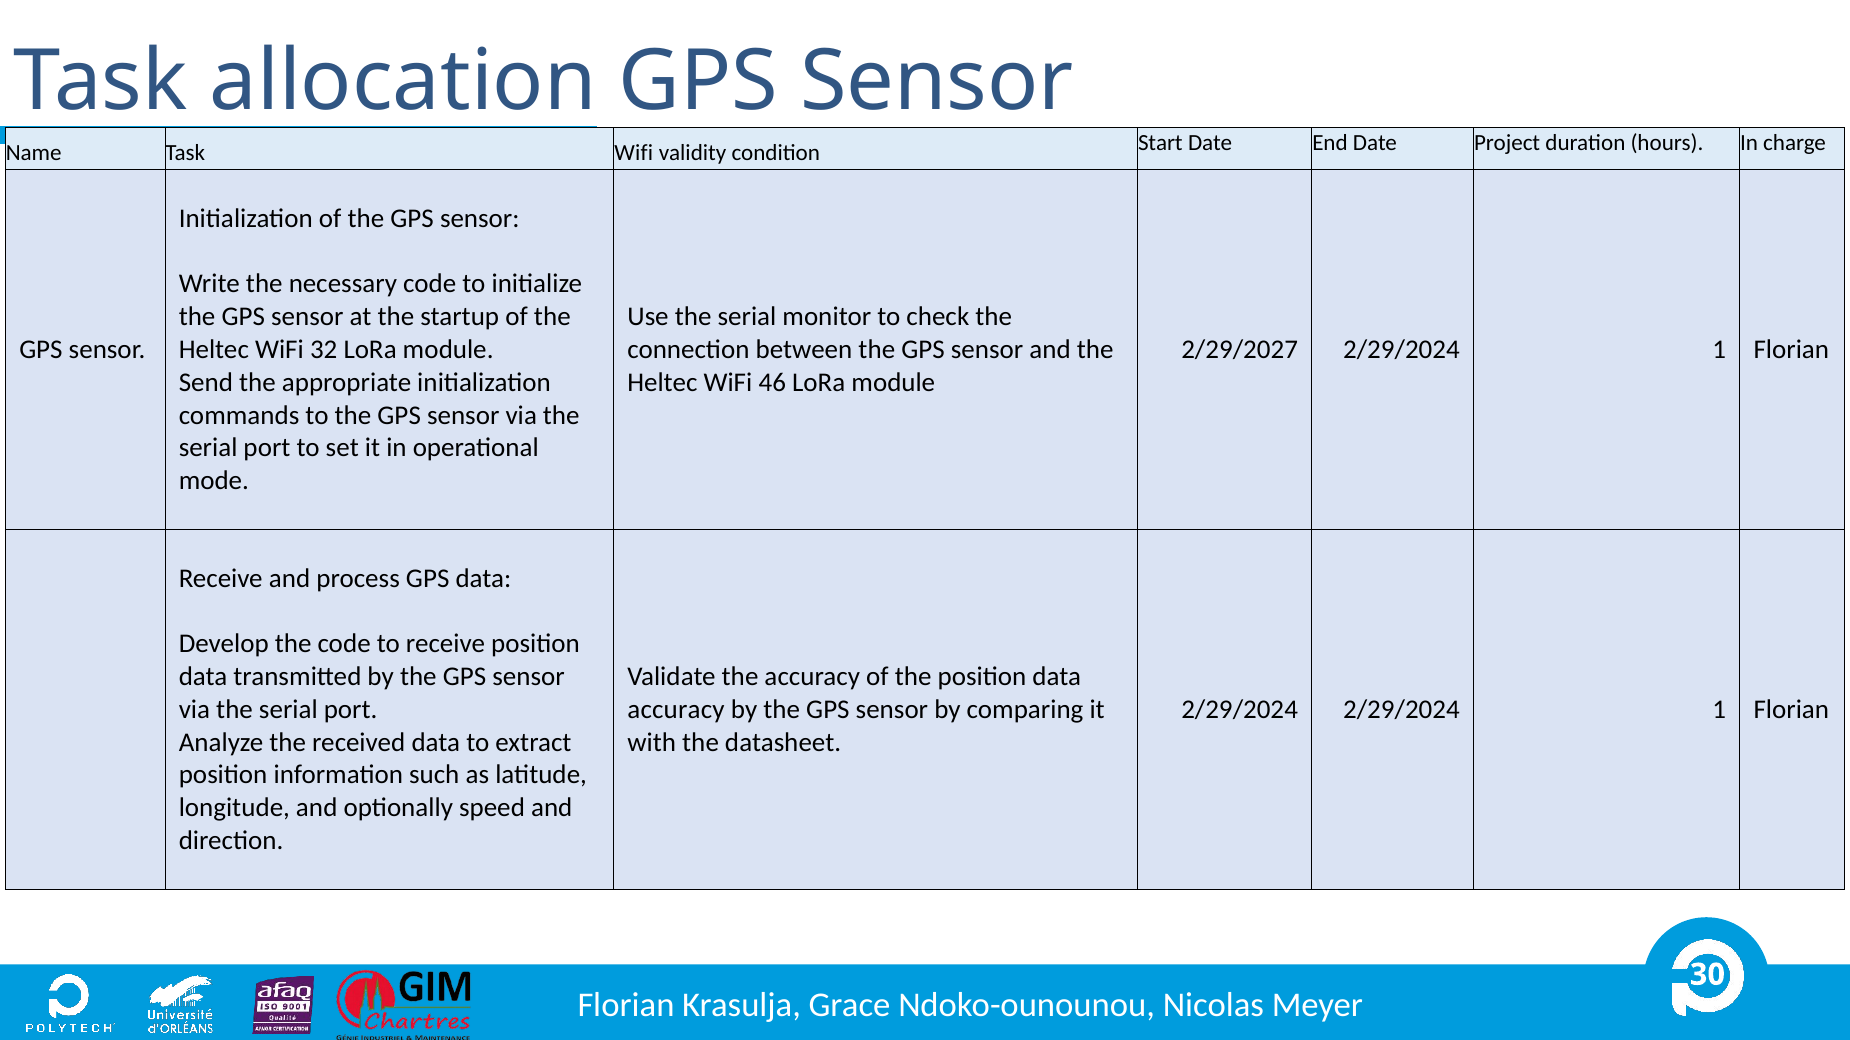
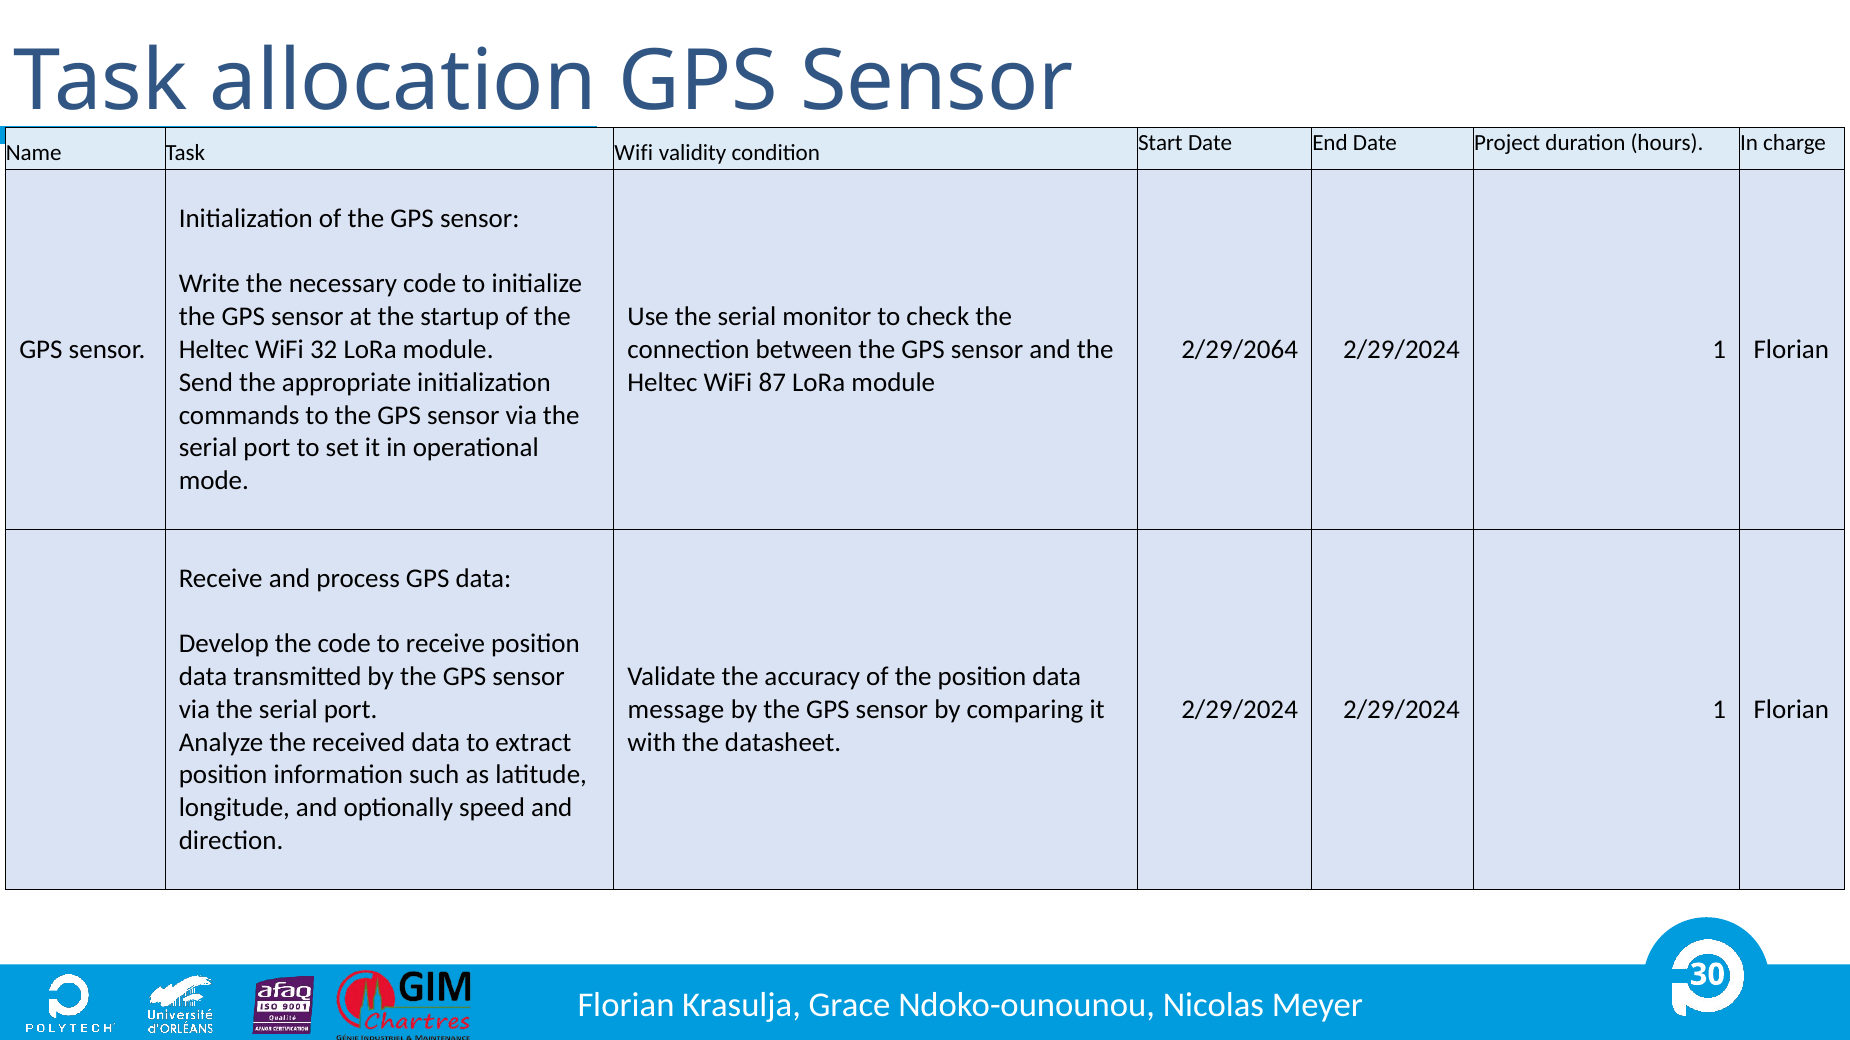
2/29/2027: 2/29/2027 -> 2/29/2064 (1240, 350)
46: 46 -> 87 (772, 383)
accuracy: accuracy -> message (676, 710)
